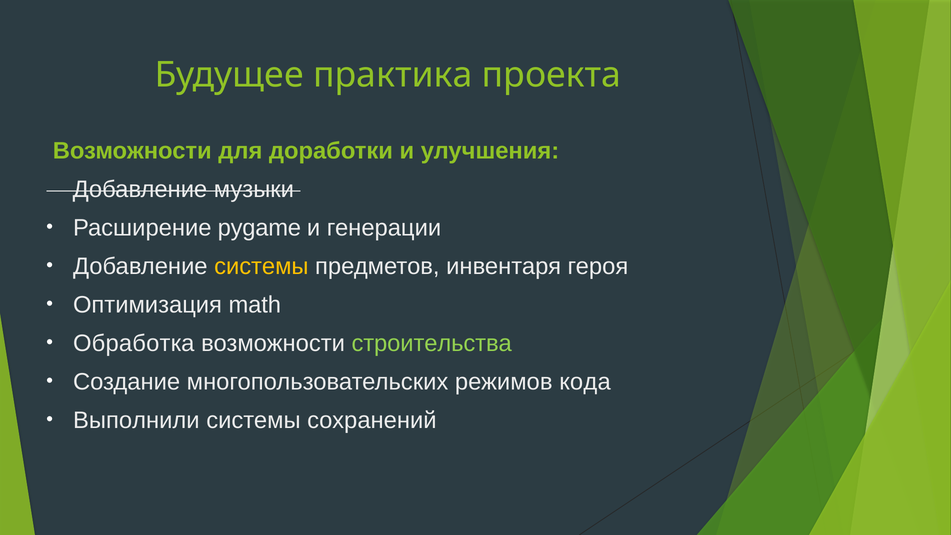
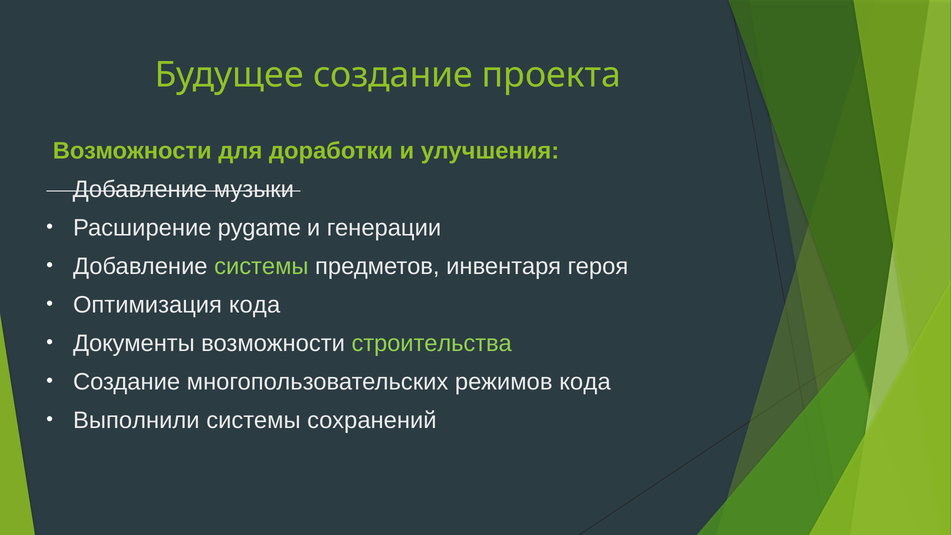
Будущее практика: практика -> создание (393, 75)
системы colour: yellow -> light green (261, 266)
Оптимизация math: math -> кода (255, 305)
Обработка: Обработка -> Документы (134, 343)
